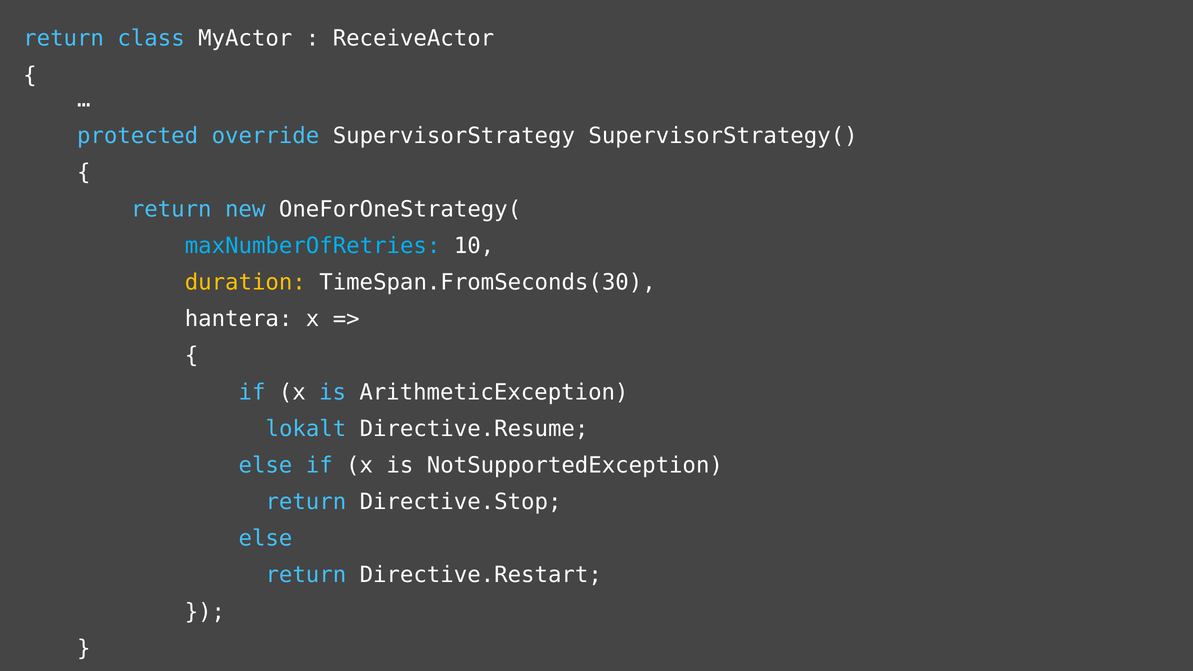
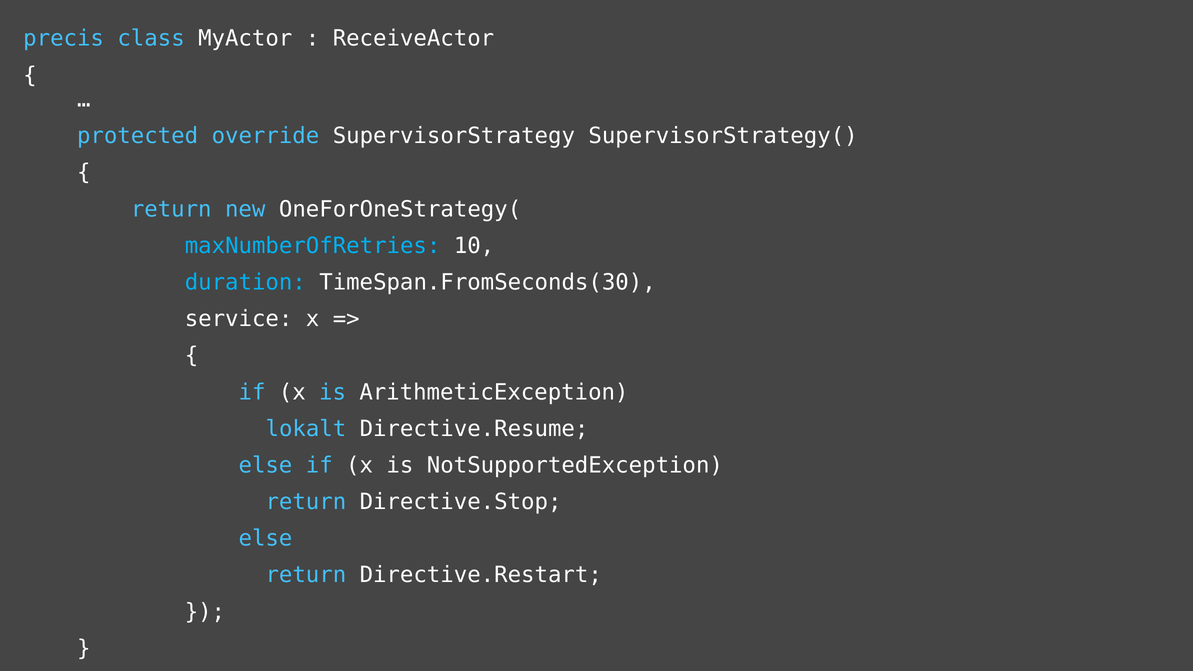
return: return -> precis (64, 39)
duration colour: yellow -> light blue (245, 282)
hantera: hantera -> service (239, 319)
